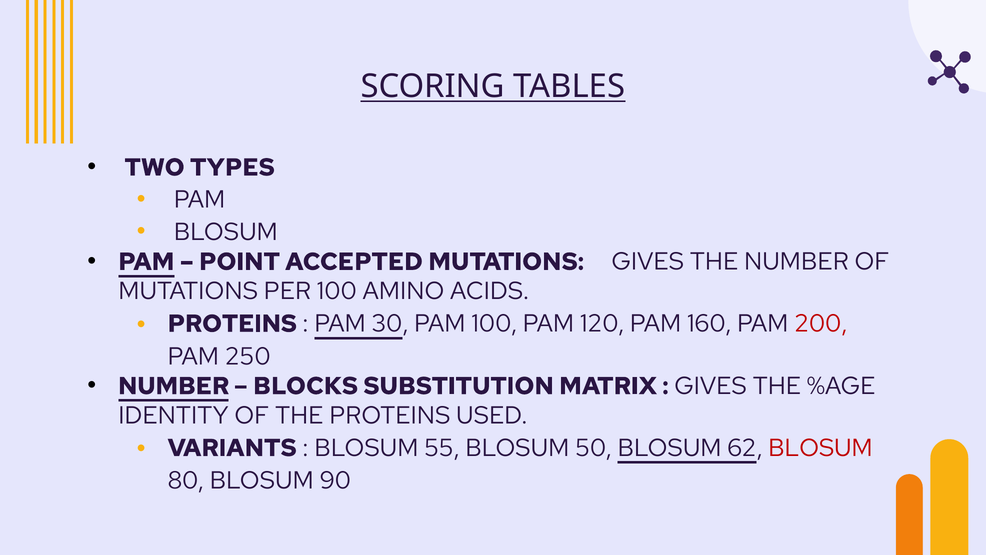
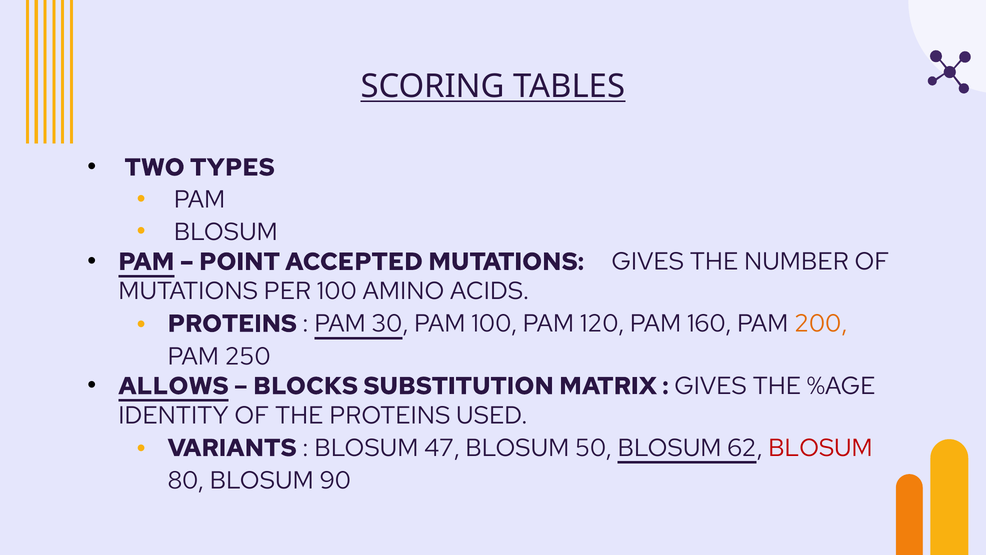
200 colour: red -> orange (821, 323)
NUMBER: NUMBER -> ALLOWS (174, 386)
55: 55 -> 47 (442, 448)
